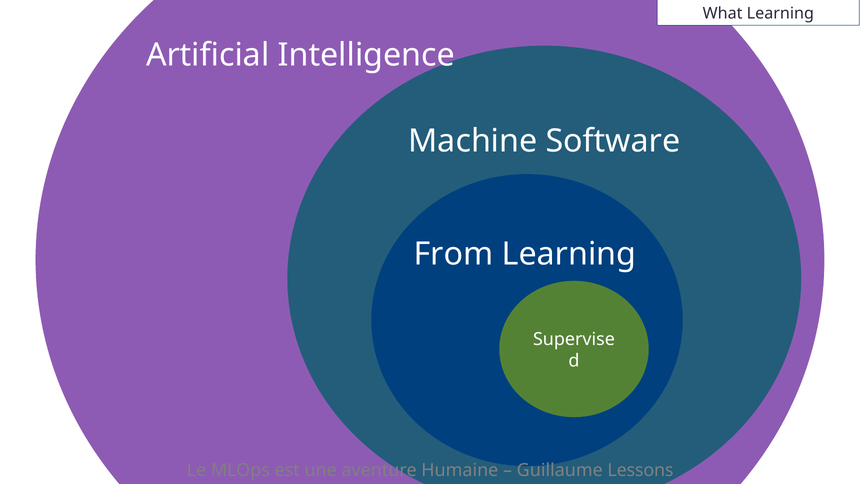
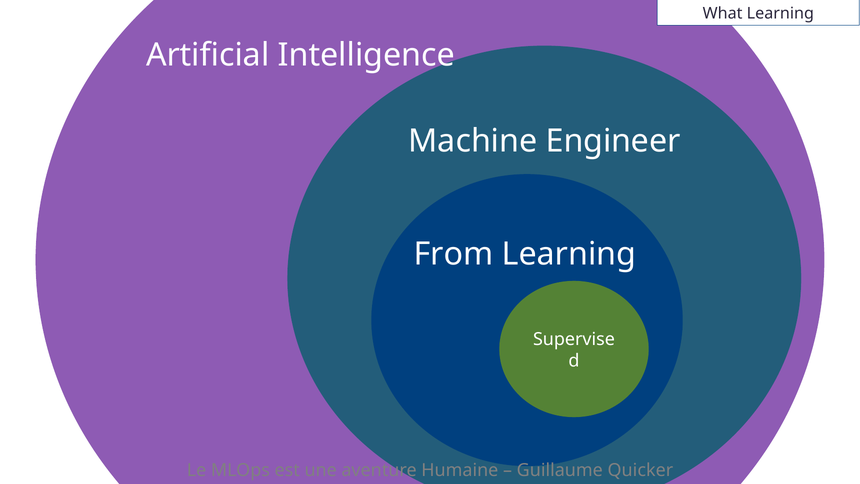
Software: Software -> Engineer (613, 141)
Lessons: Lessons -> Quicker (640, 470)
